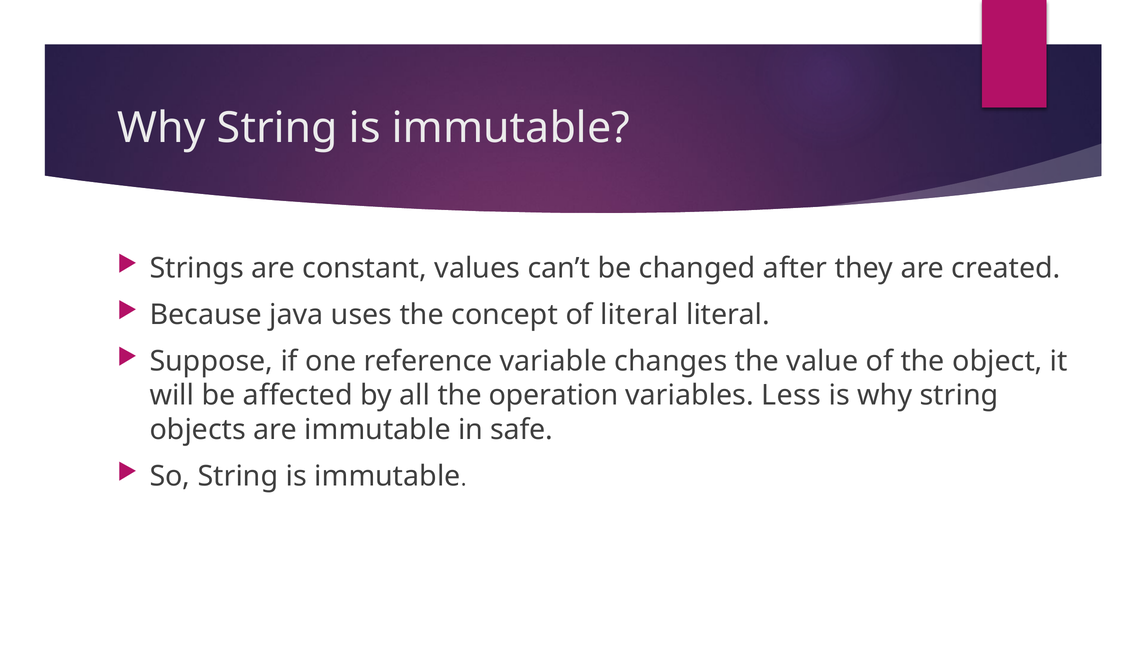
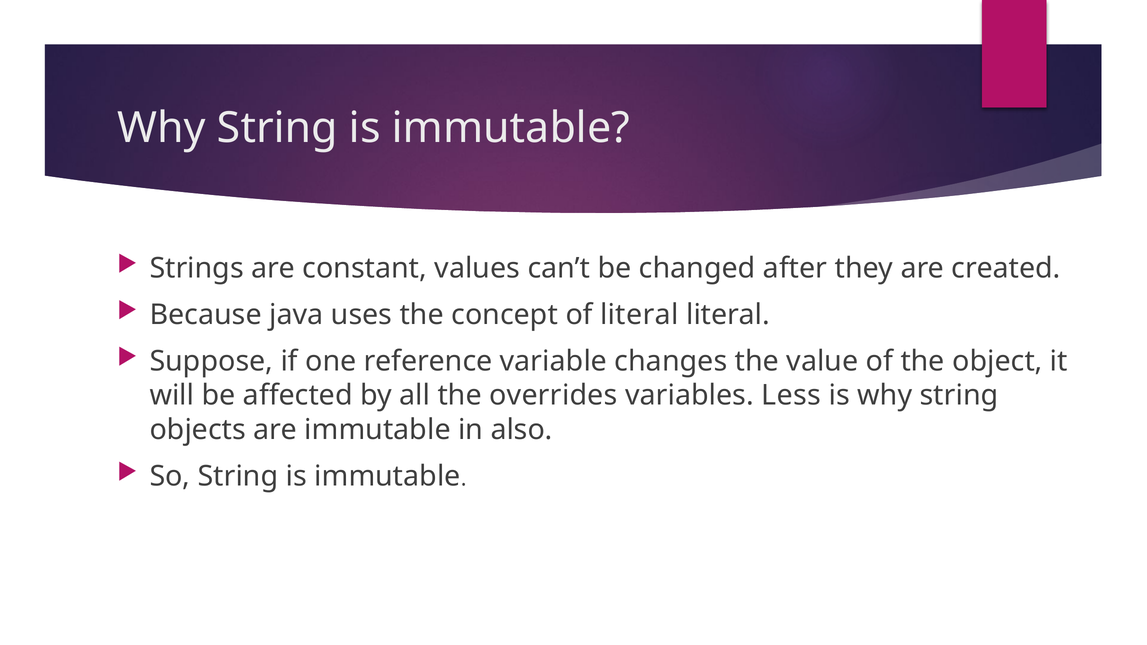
operation: operation -> overrides (553, 396)
safe: safe -> also (522, 430)
